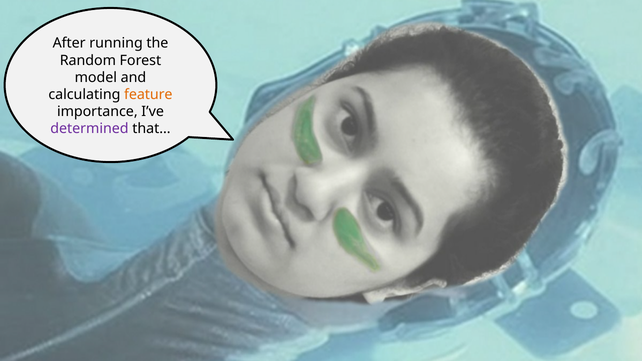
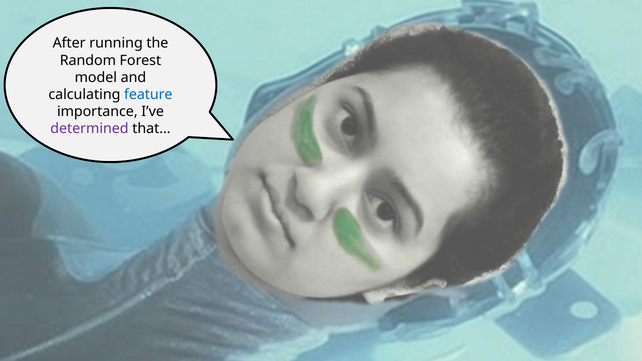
feature colour: orange -> blue (148, 95)
